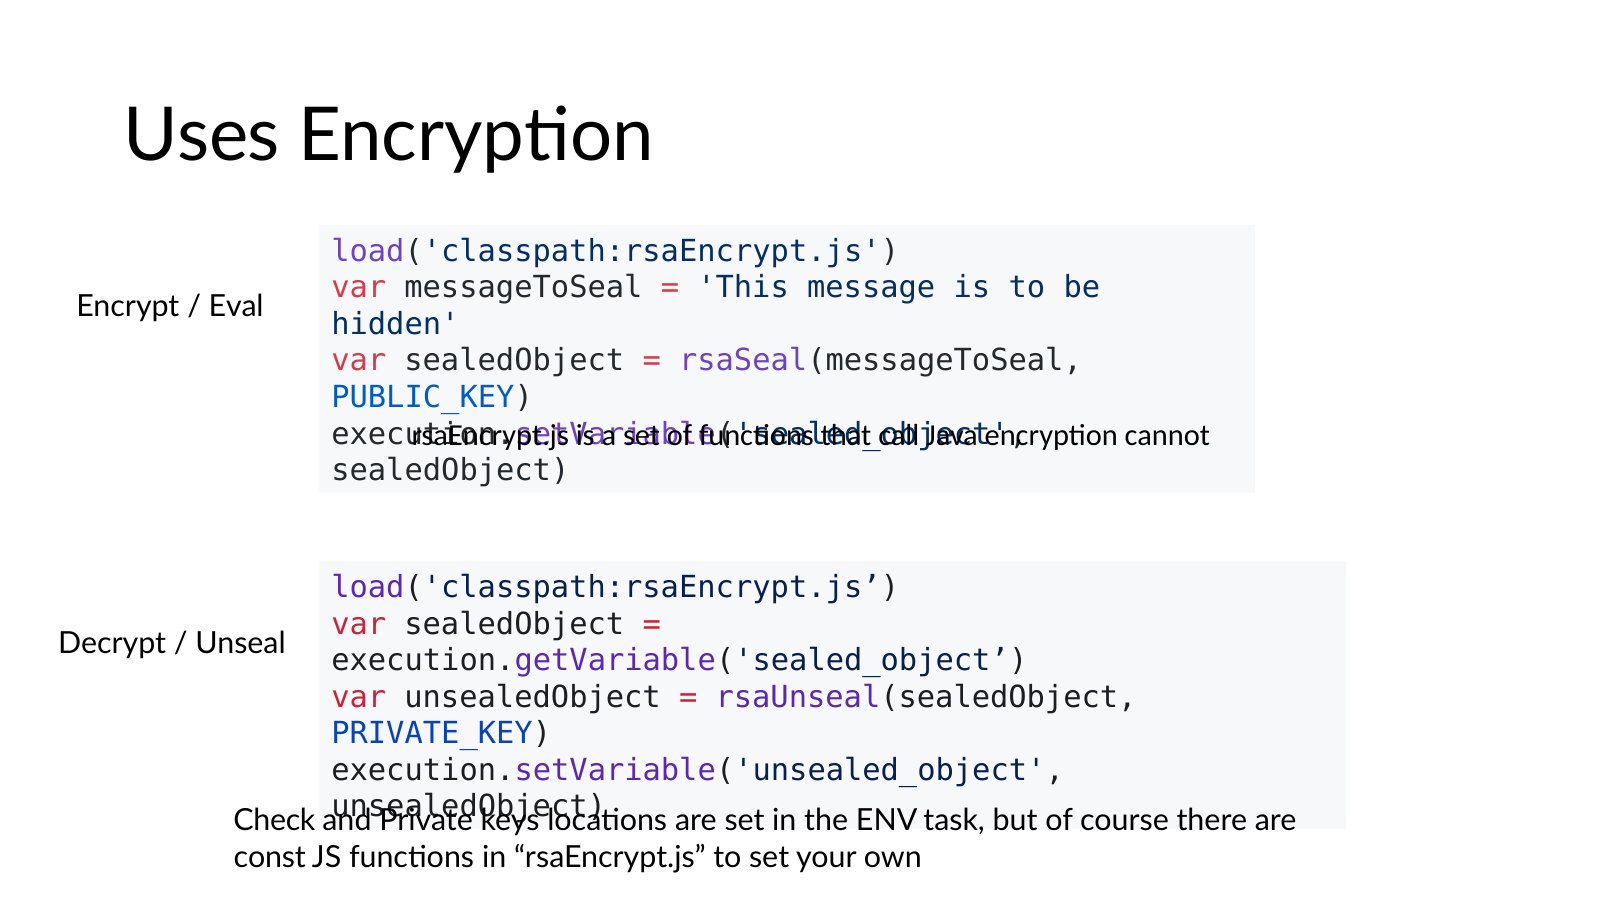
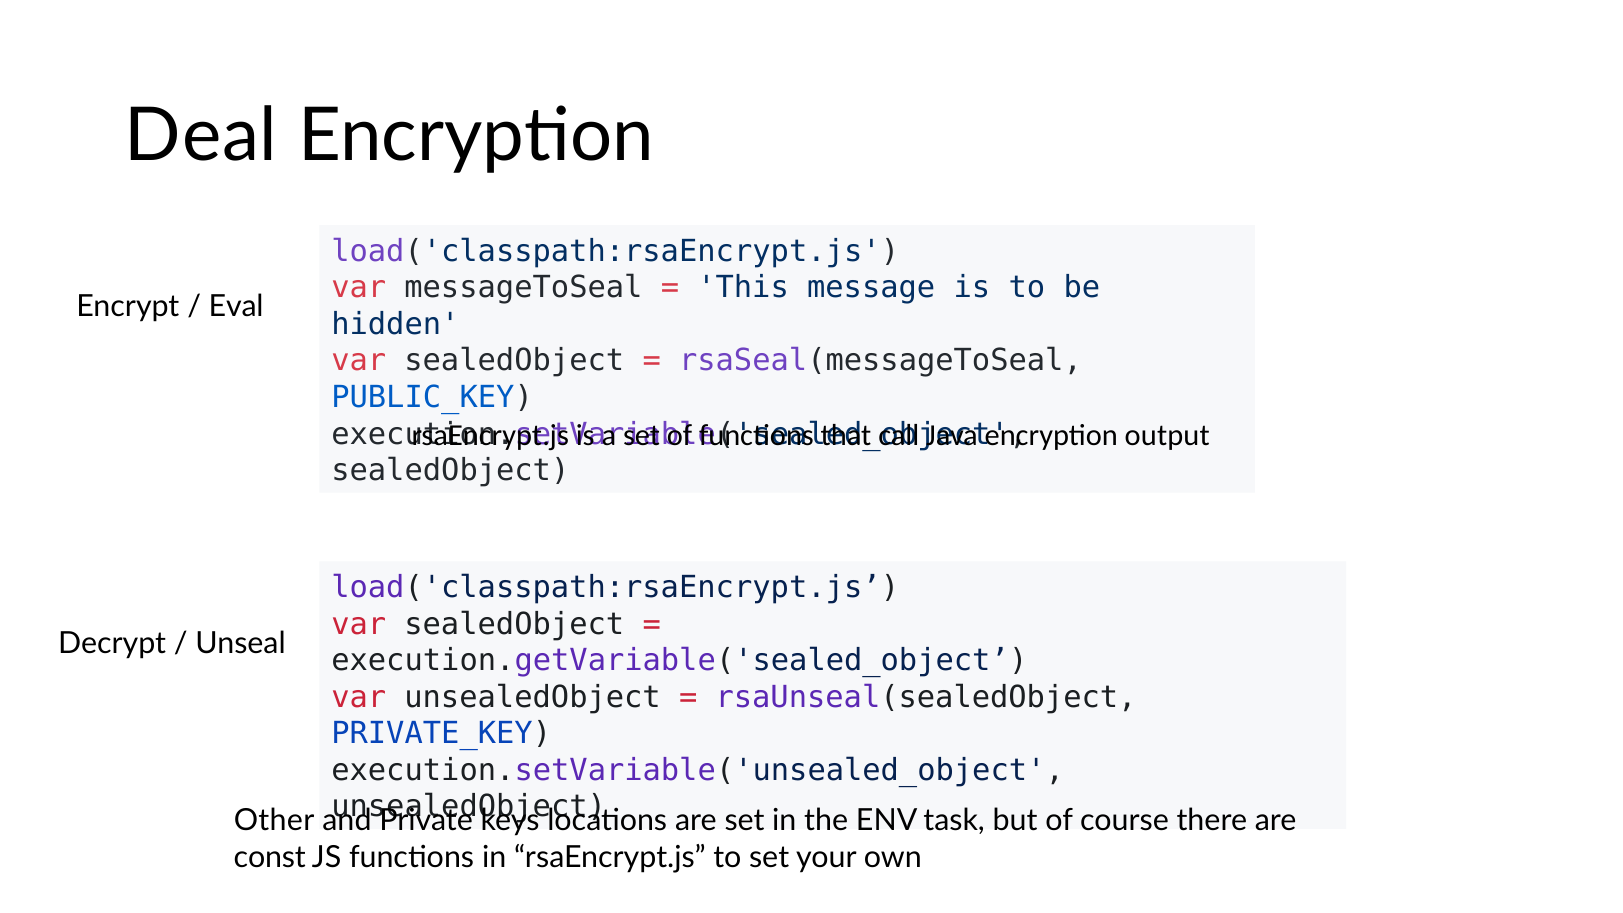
Uses: Uses -> Deal (201, 136)
cannot: cannot -> output (1167, 435)
Check: Check -> Other (274, 820)
